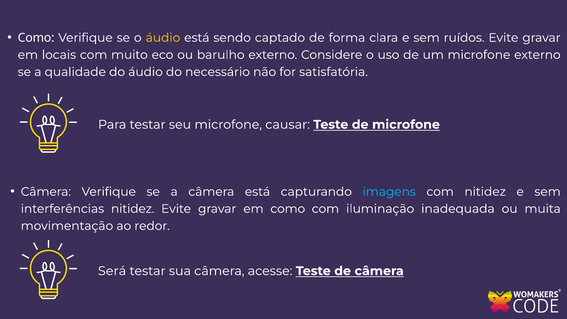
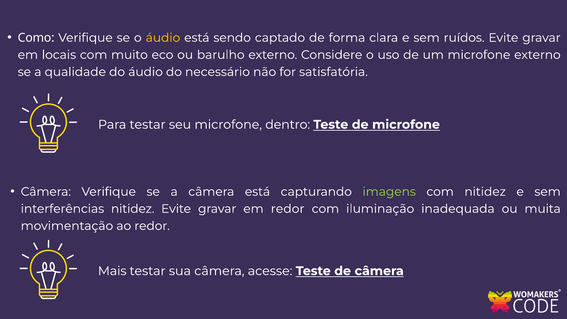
causar: causar -> dentro (288, 125)
imagens colour: light blue -> light green (389, 192)
em como: como -> redor (288, 209)
Será: Será -> Mais (112, 271)
